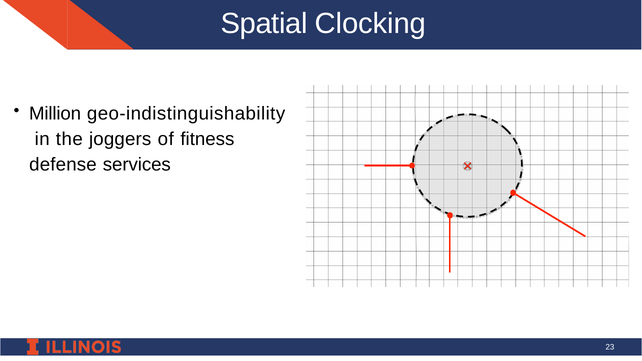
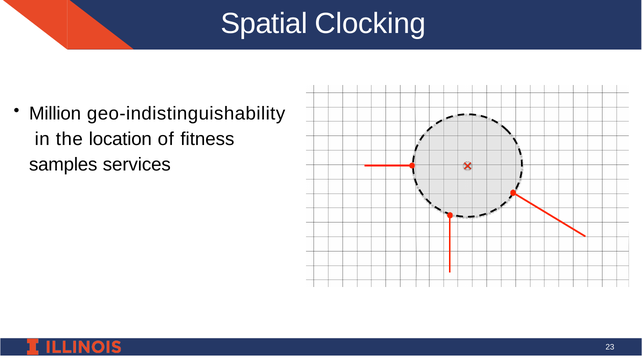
joggers: joggers -> location (120, 139)
defense: defense -> samples (63, 165)
